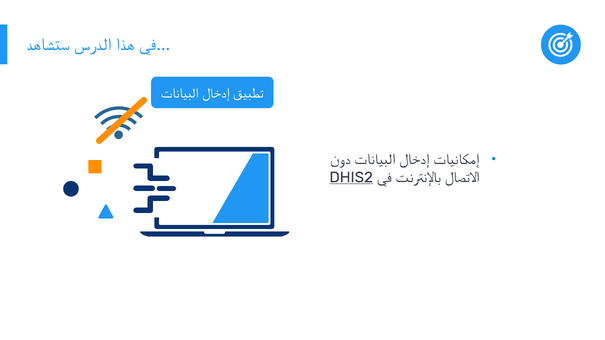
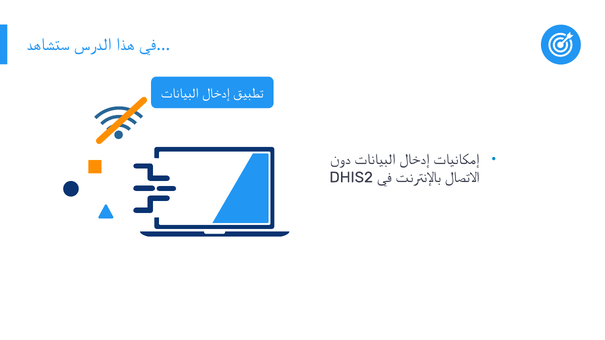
DHIS2 underline: present -> none (351, 177)
